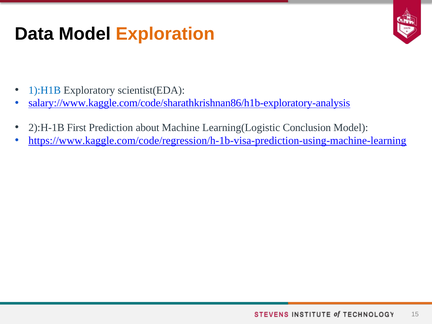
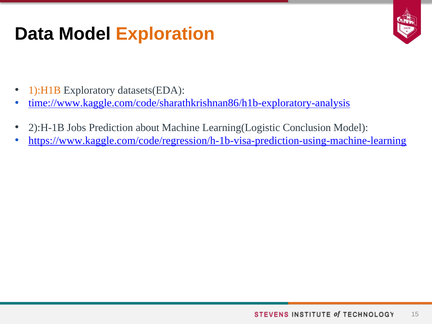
1):H1B colour: blue -> orange (45, 90)
scientist(EDA: scientist(EDA -> datasets(EDA (151, 90)
salary://www.kaggle.com/code/sharathkrishnan86/h1b-exploratory-analysis: salary://www.kaggle.com/code/sharathkrishnan86/h1b-exploratory-analysis -> time://www.kaggle.com/code/sharathkrishnan86/h1b-exploratory-analysis (189, 103)
First: First -> Jobs (76, 128)
